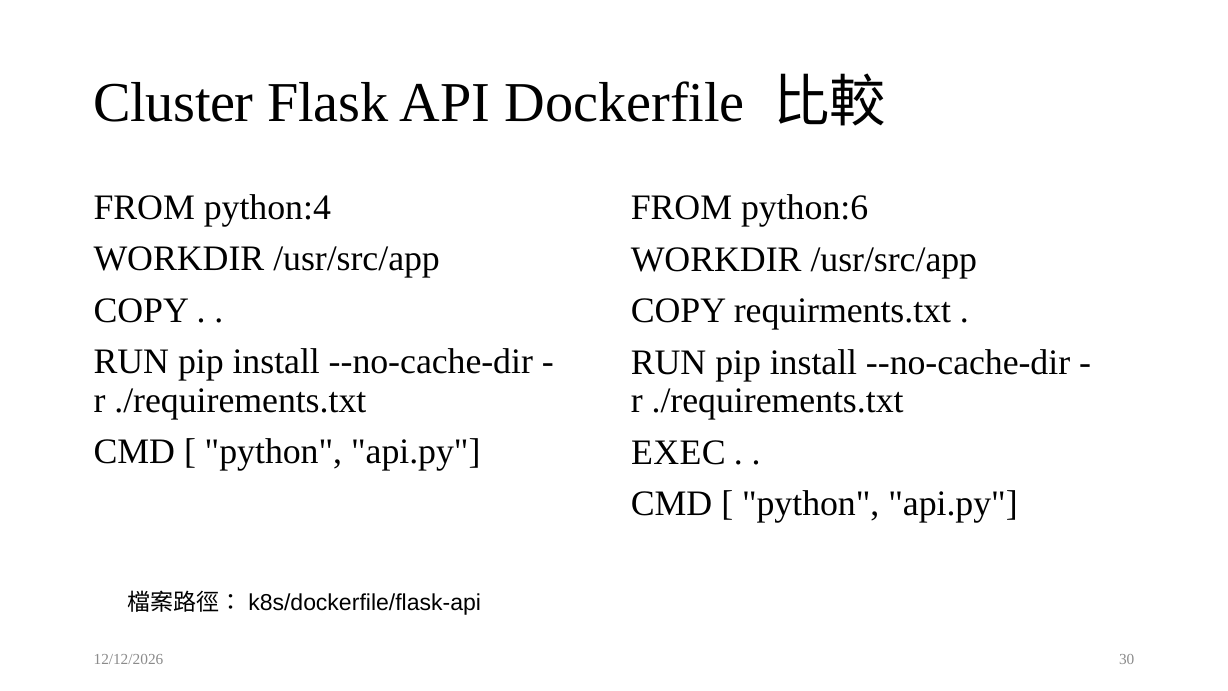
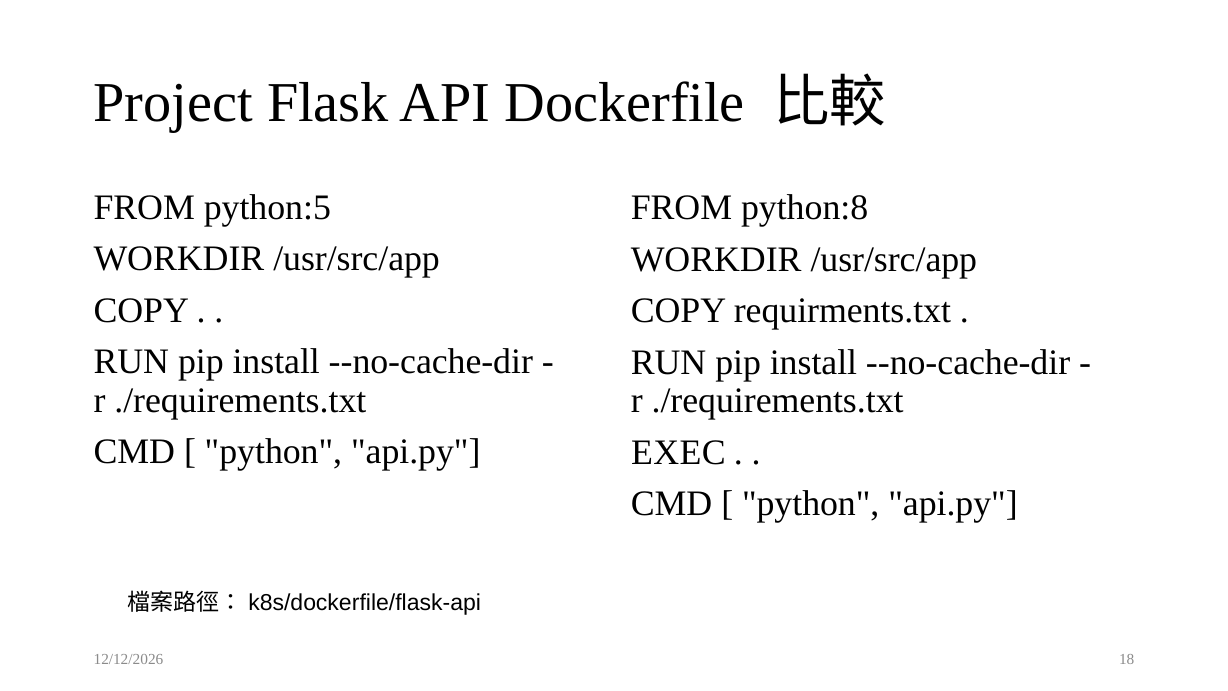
Cluster: Cluster -> Project (173, 103)
python:4: python:4 -> python:5 (267, 208)
python:6: python:6 -> python:8 (805, 208)
30: 30 -> 18 (1127, 660)
